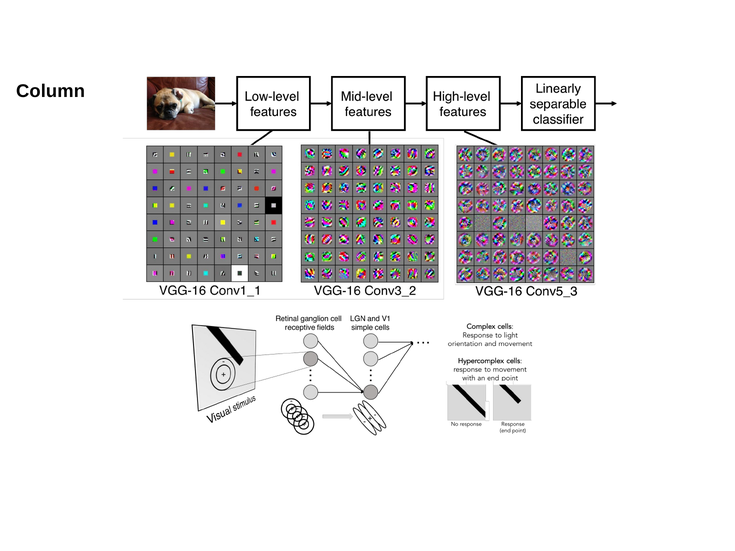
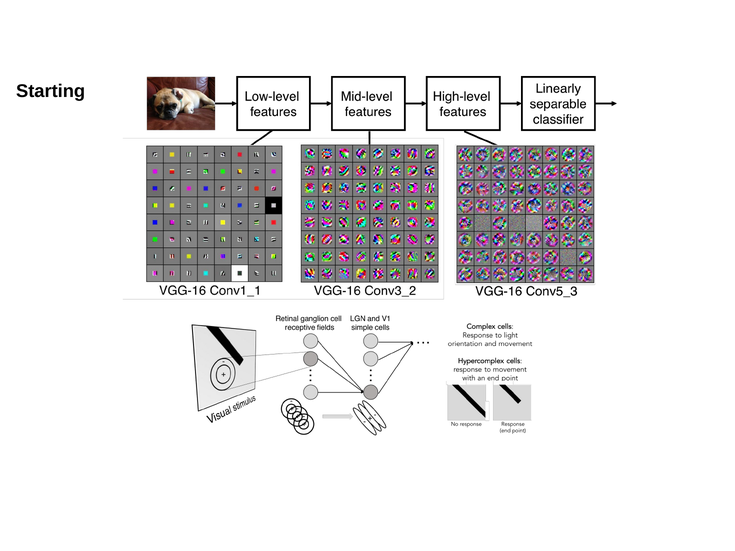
Column: Column -> Starting (51, 91)
